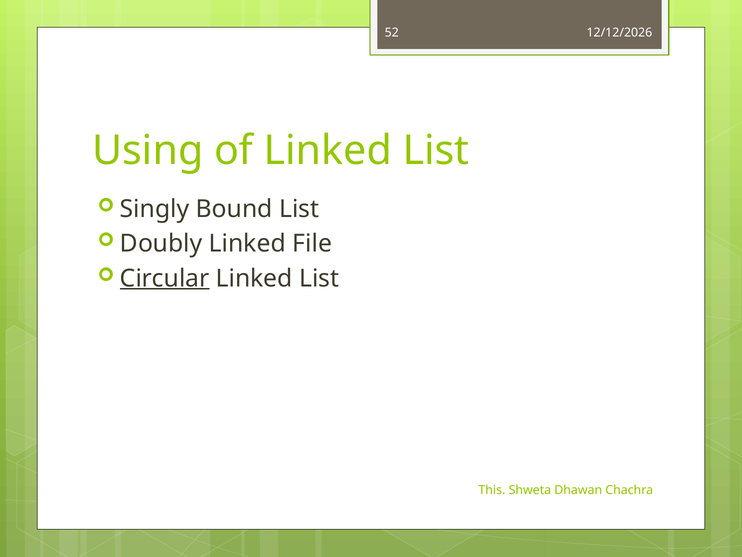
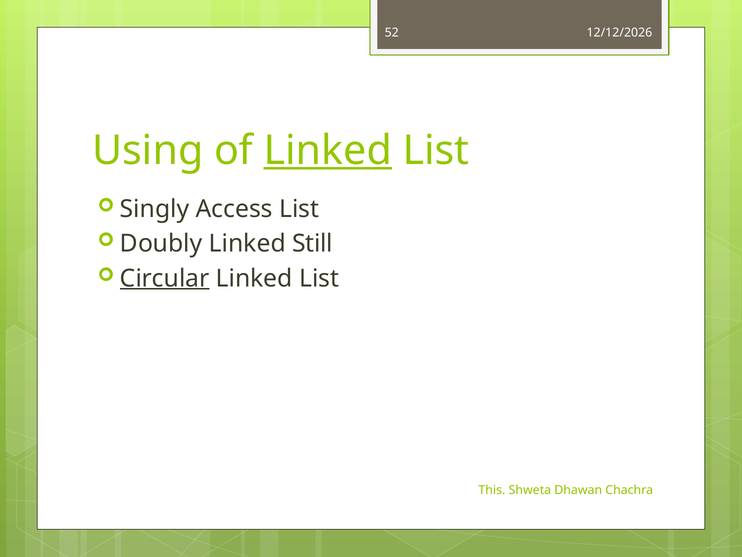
Linked underline: none -> present (328, 151)
Bound: Bound -> Access (234, 209)
File: File -> Still (312, 243)
